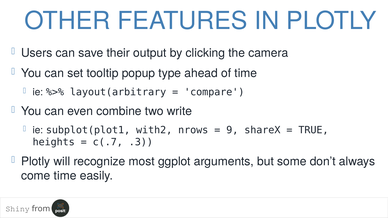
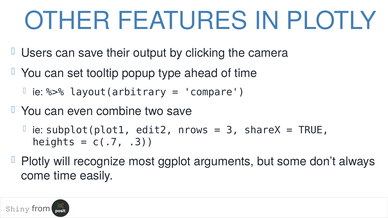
two write: write -> save (179, 111)
with2: with2 -> edit2 (154, 130)
9: 9 -> 3 (232, 130)
